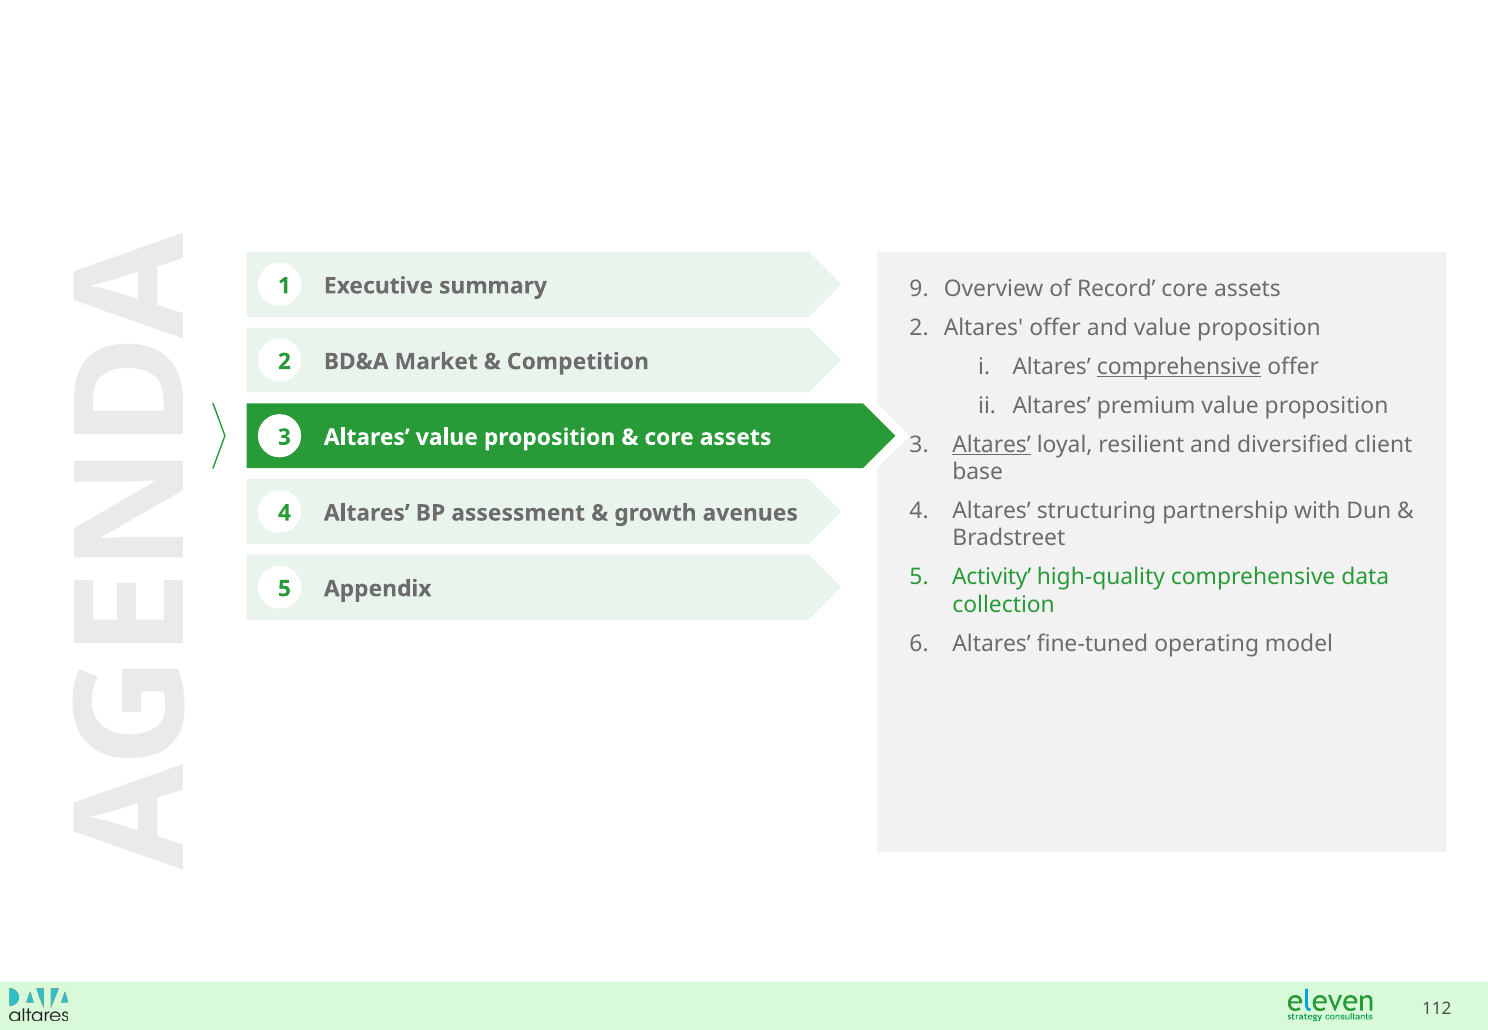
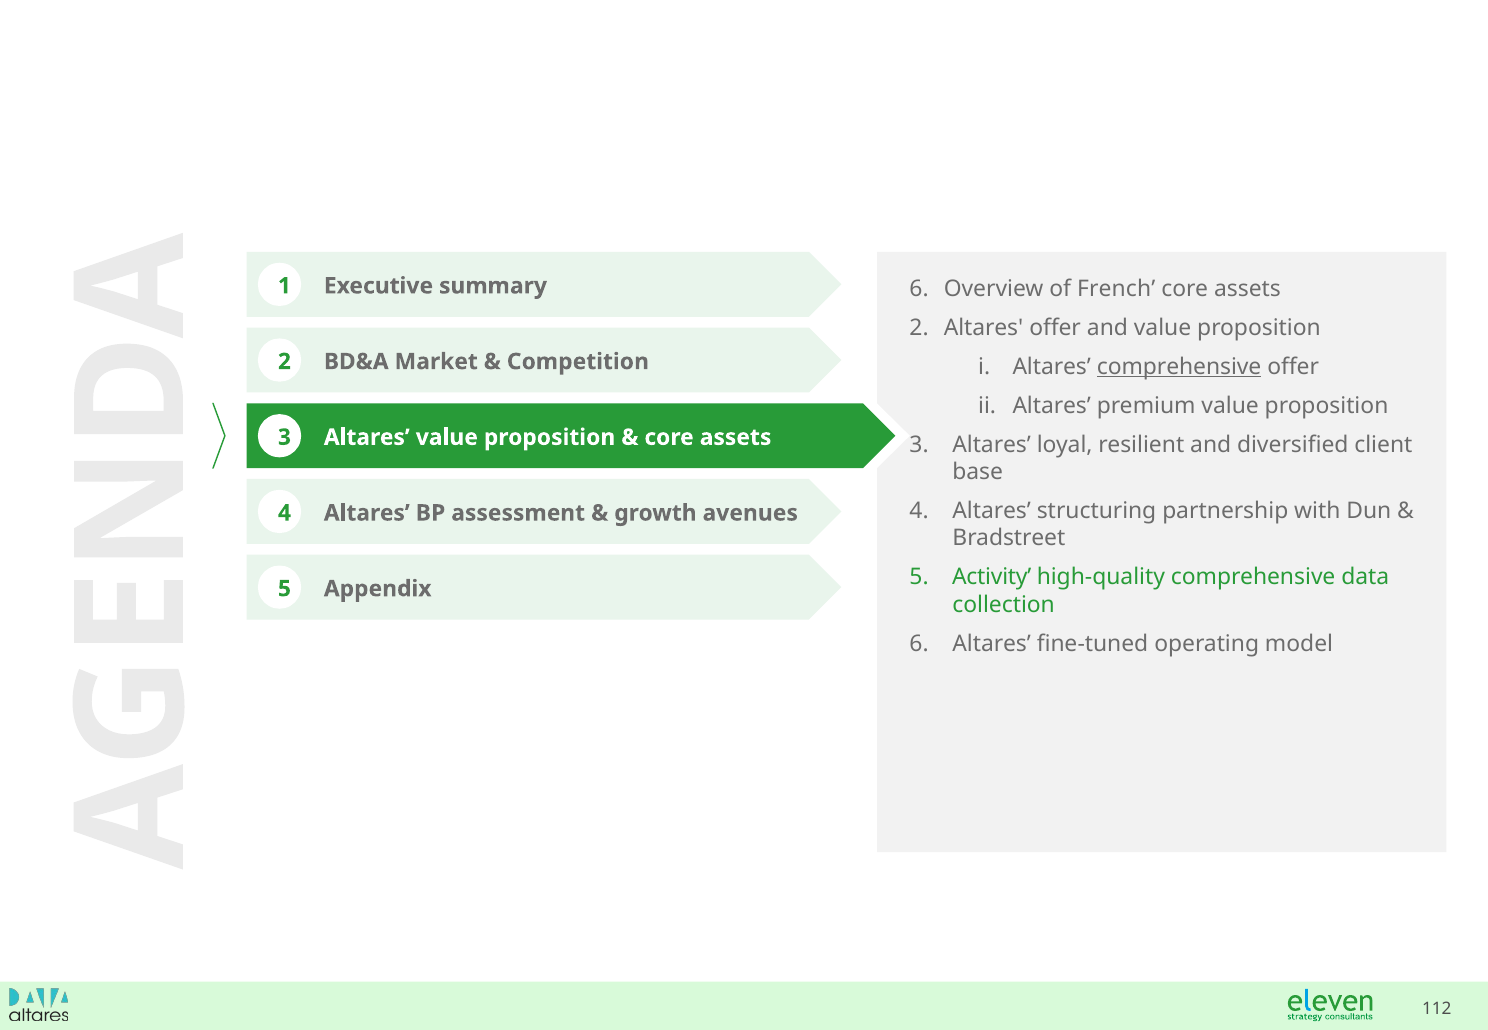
9: 9 -> 6 (919, 289)
Record: Record -> French (1116, 289)
Altares underline: present -> none (992, 445)
